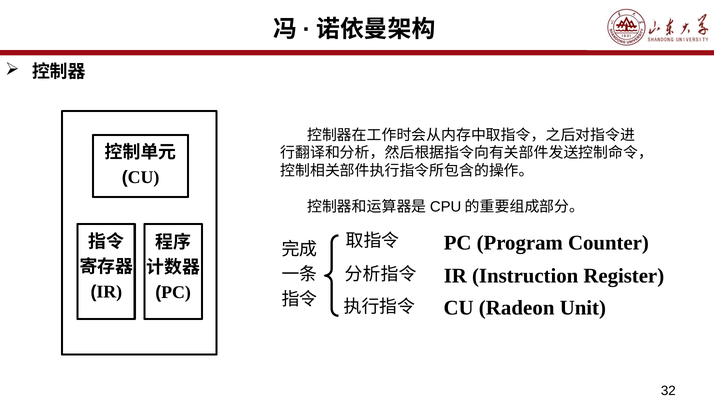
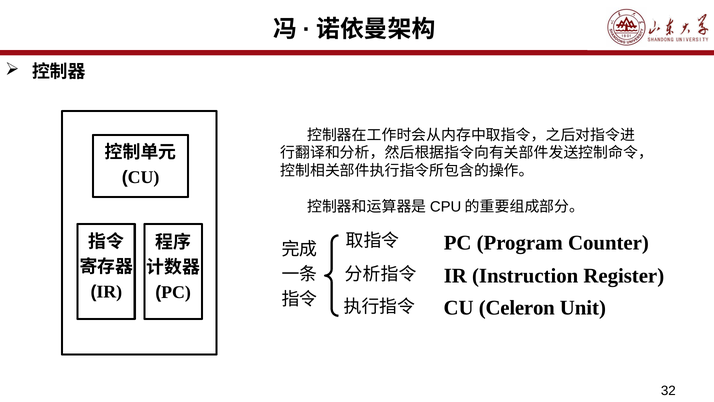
Radeon: Radeon -> Celeron (517, 307)
